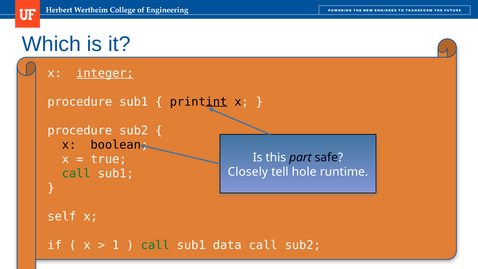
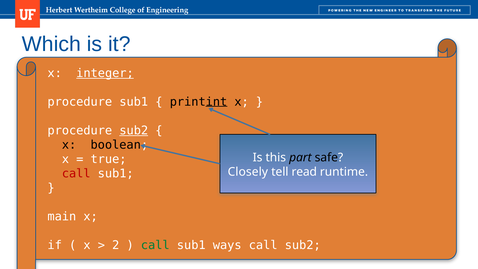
sub2 underline: none -> present (134, 130)
call colour: green -> red (76, 173)
hole: hole -> read (304, 172)
self: self -> main (62, 216)
1: 1 -> 2 (116, 245)
data: data -> ways (227, 245)
